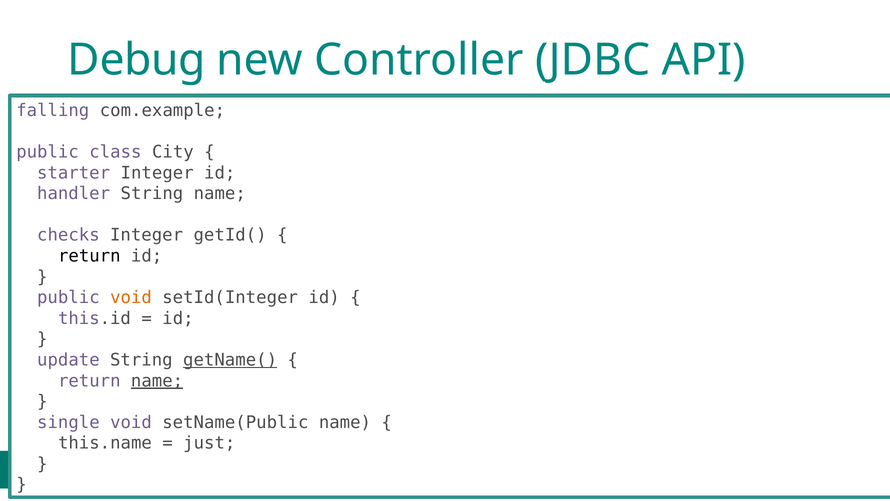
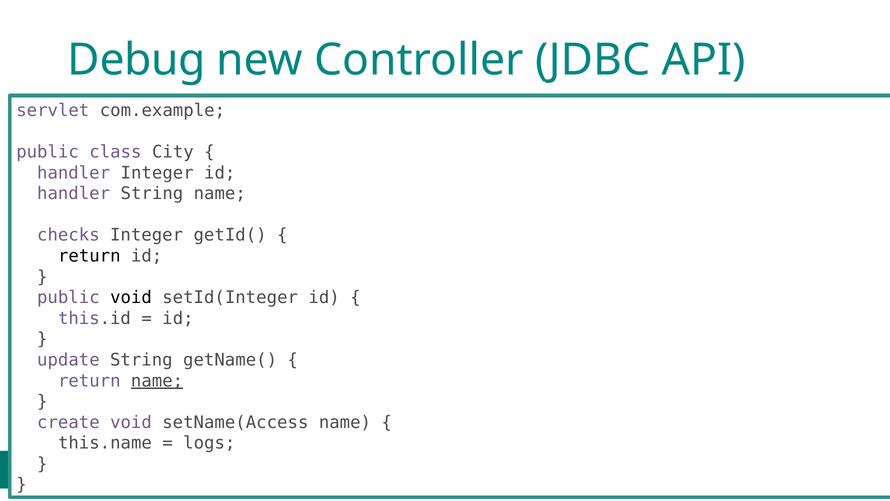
falling: falling -> servlet (53, 110)
starter: starter -> handler (74, 173)
void colour: orange -> black (131, 297)
getName( underline: present -> none (230, 360)
single: single -> create (68, 422)
setName(Public: setName(Public -> setName(Access (235, 422)
just: just -> logs (209, 443)
